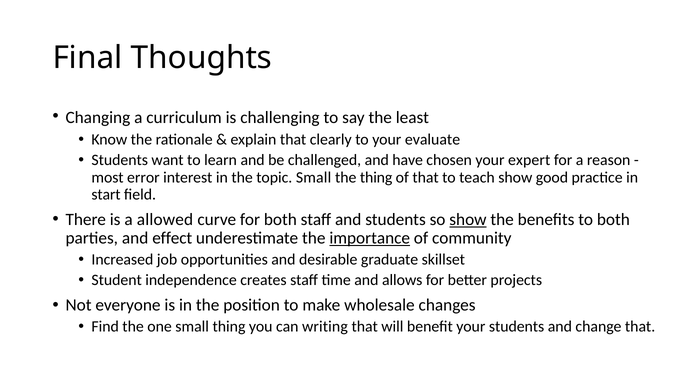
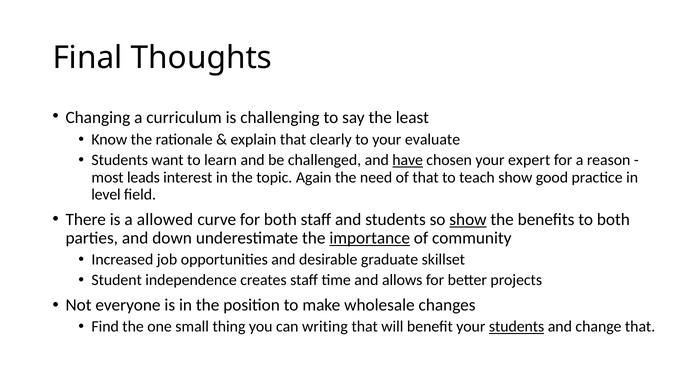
have underline: none -> present (408, 160)
error: error -> leads (143, 177)
topic Small: Small -> Again (314, 177)
the thing: thing -> need (376, 177)
start: start -> level (106, 194)
effect: effect -> down (172, 238)
students underline: none -> present (517, 327)
